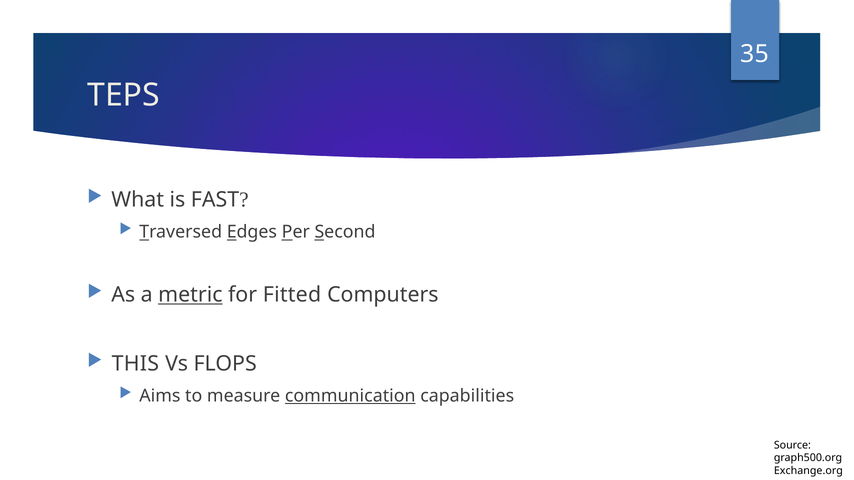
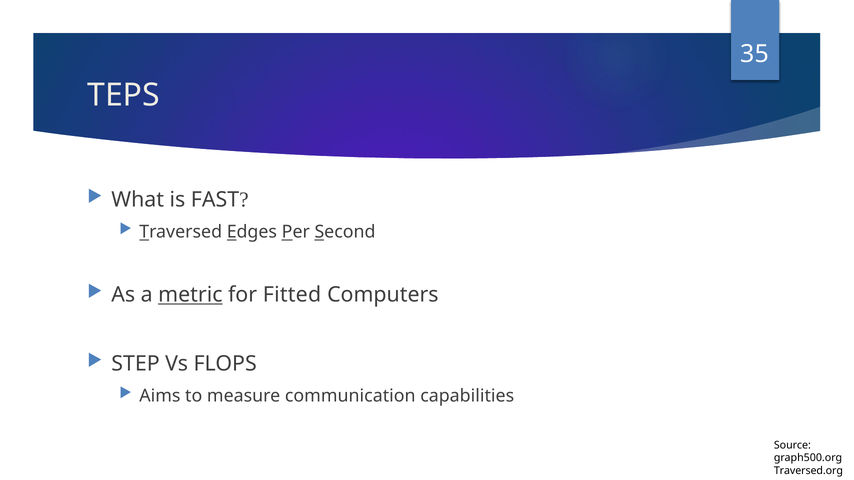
THIS: THIS -> STEP (136, 364)
communication underline: present -> none (350, 396)
Exchange.org: Exchange.org -> Traversed.org (808, 471)
